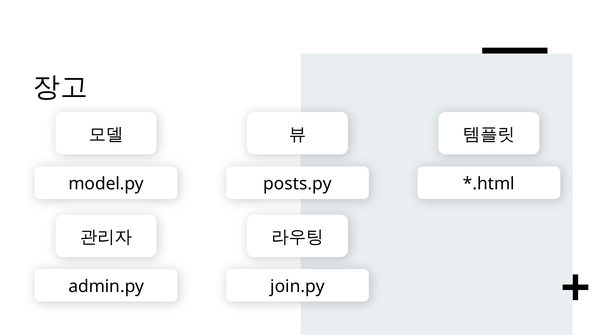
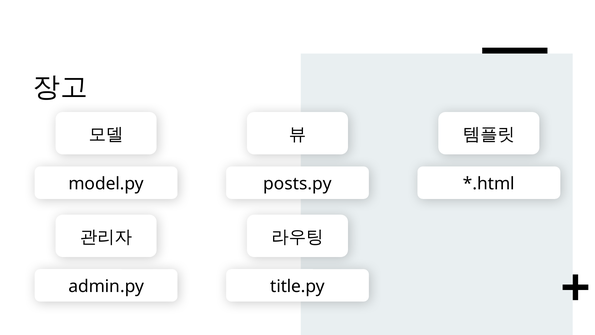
join.py: join.py -> title.py (298, 286)
